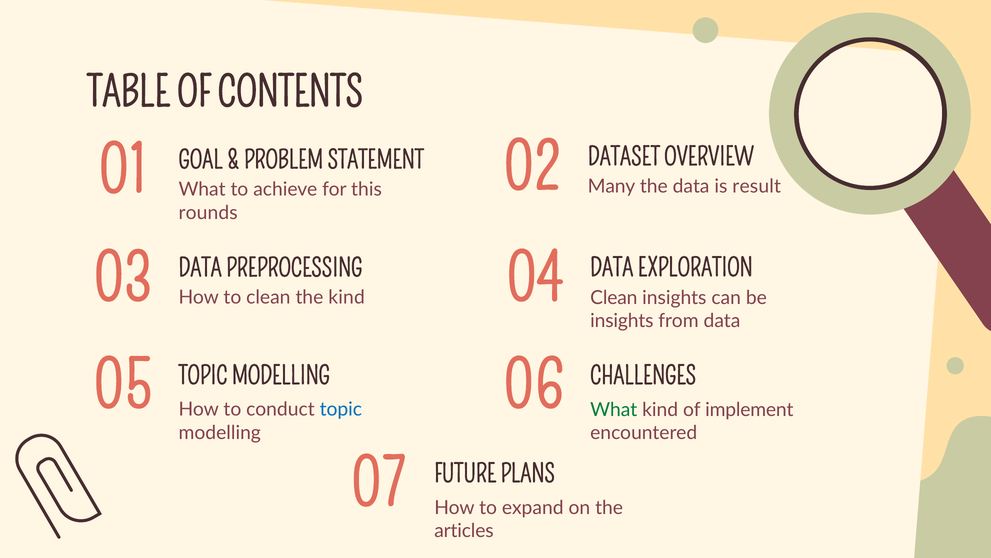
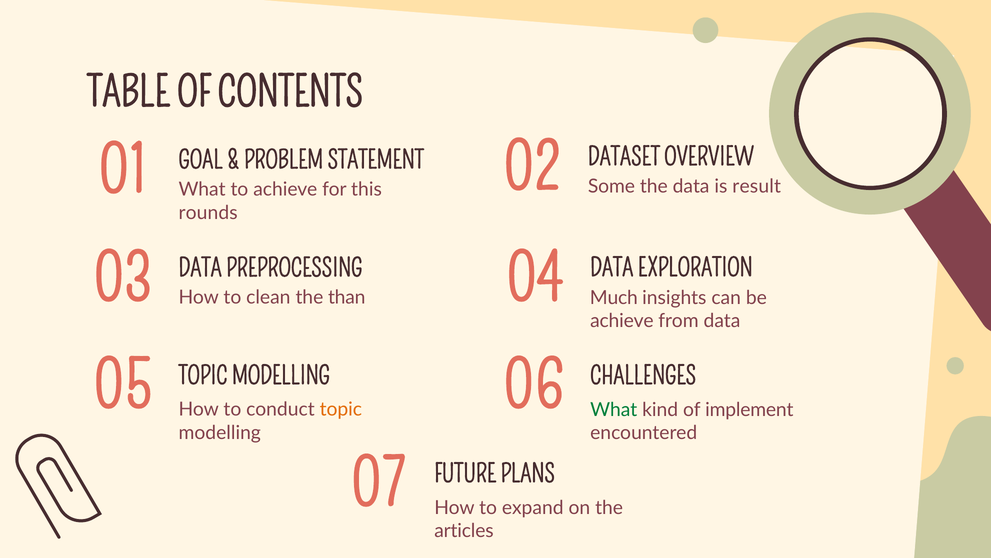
Many: Many -> Some (611, 186)
the kind: kind -> than (347, 297)
Clean: Clean -> Much (614, 298)
insights: insights -> achieve (622, 321)
topic colour: blue -> orange (341, 409)
